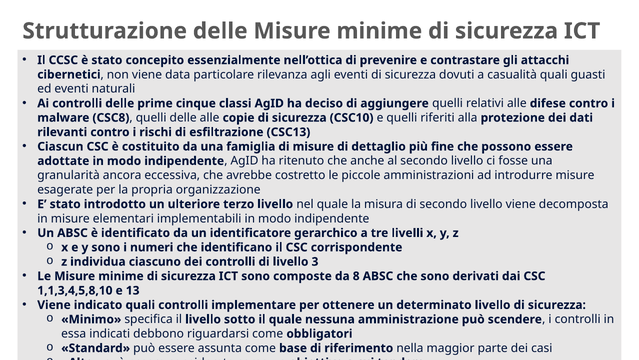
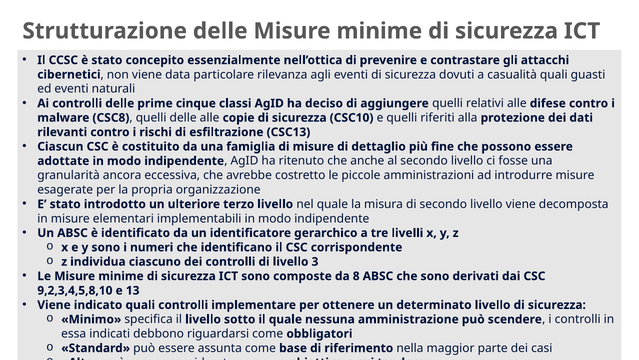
1,1,3,4,5,8,10: 1,1,3,4,5,8,10 -> 9,2,3,4,5,8,10 (75, 290)
